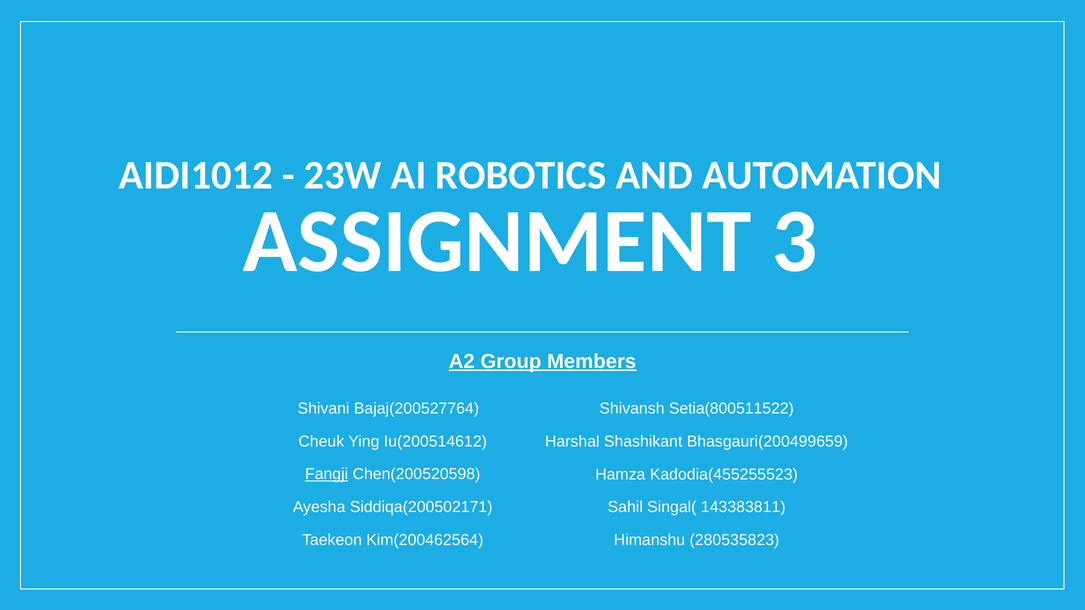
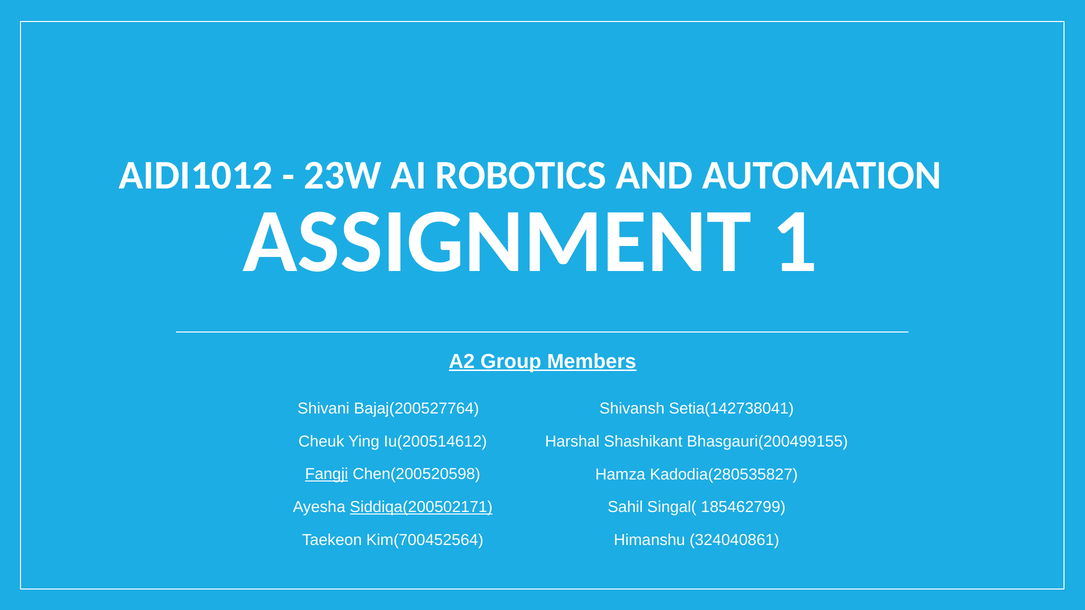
3: 3 -> 1 (795, 241)
Setia(800511522: Setia(800511522 -> Setia(142738041 (731, 409)
Bhasgauri(200499659: Bhasgauri(200499659 -> Bhasgauri(200499155 (767, 442)
Kadodia(455255523: Kadodia(455255523 -> Kadodia(280535827 (724, 475)
Siddiqa(200502171 underline: none -> present (421, 507)
143383811: 143383811 -> 185462799 (743, 508)
Kim(200462564: Kim(200462564 -> Kim(700452564 (425, 540)
280535823: 280535823 -> 324040861 (734, 540)
